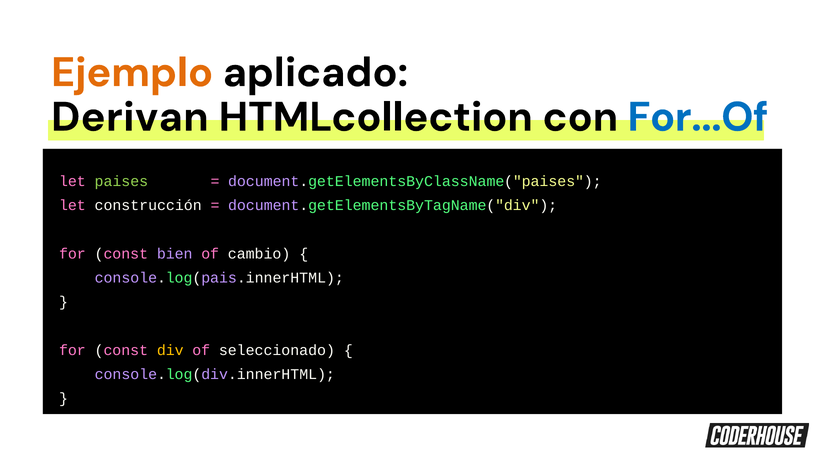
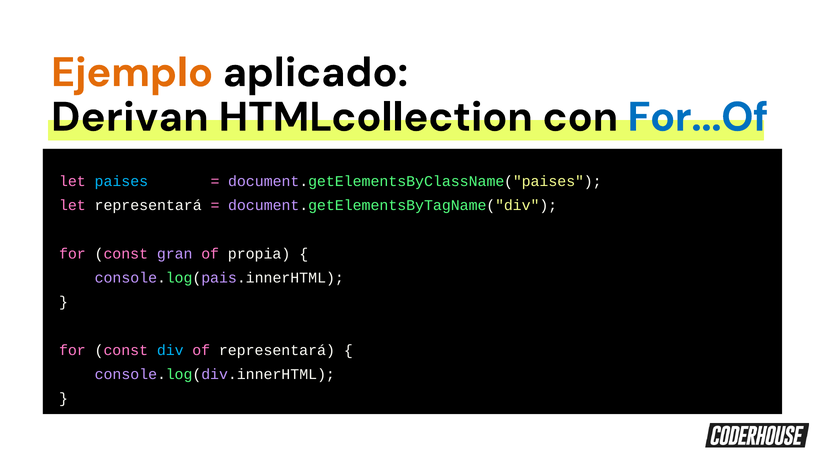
paises colour: light green -> light blue (121, 181)
let construcción: construcción -> representará (148, 205)
bien: bien -> gran (175, 254)
cambio: cambio -> propia (259, 254)
div colour: yellow -> light blue (170, 350)
of seleccionado: seleccionado -> representará (277, 350)
